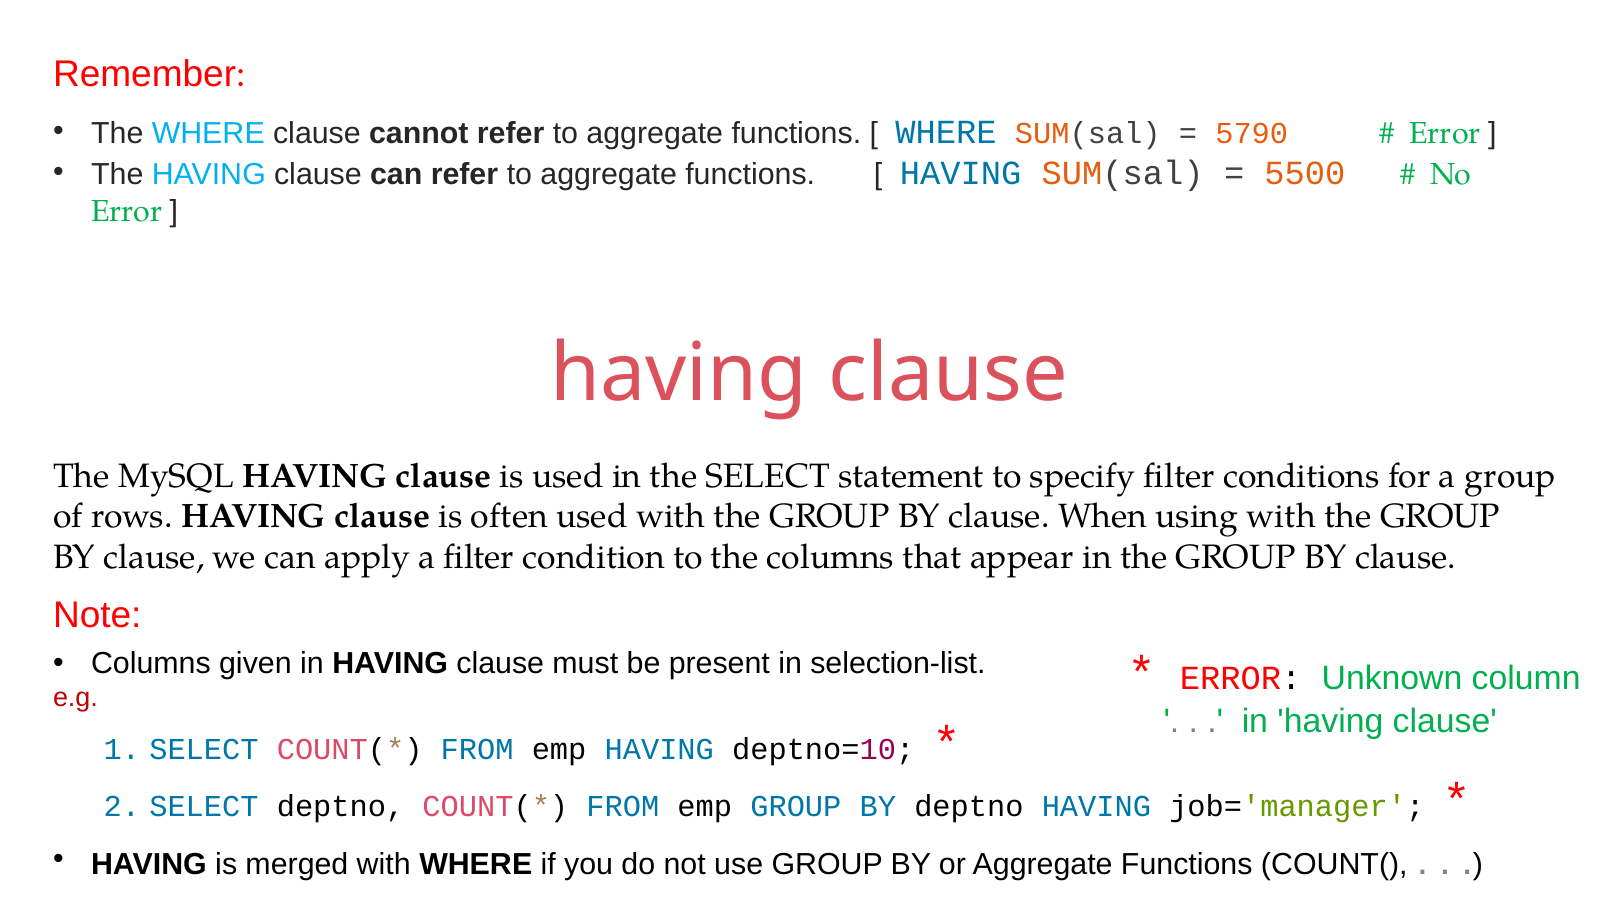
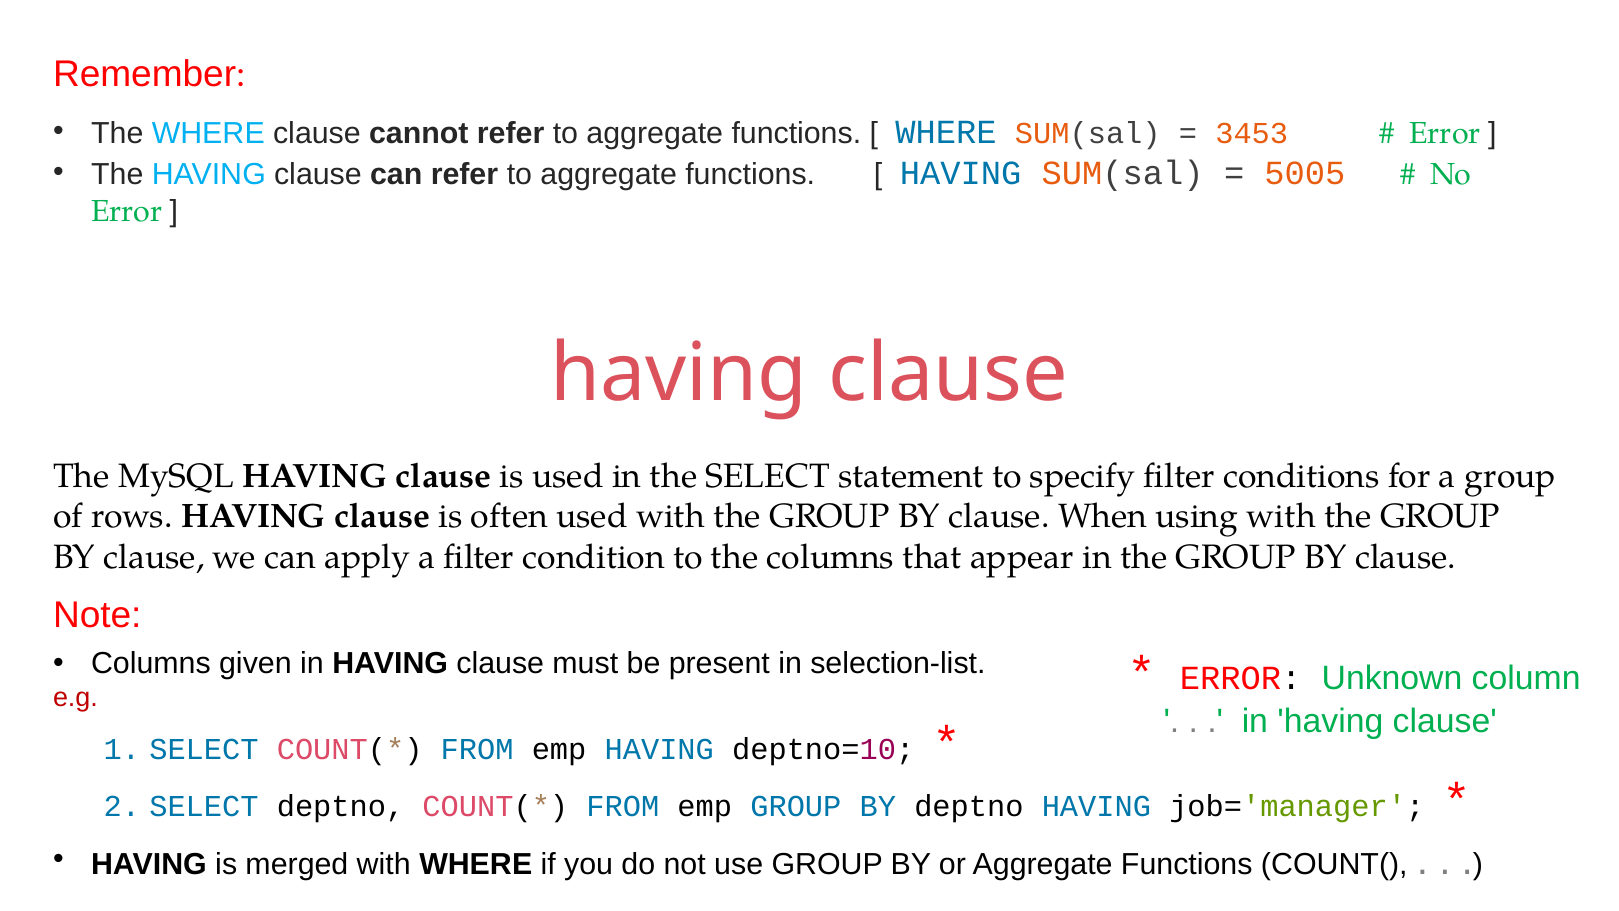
5790: 5790 -> 3453 (1252, 134)
5500: 5500 -> 5005 (1305, 173)
